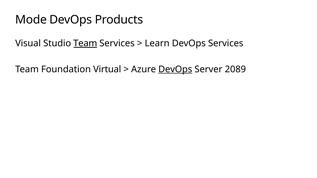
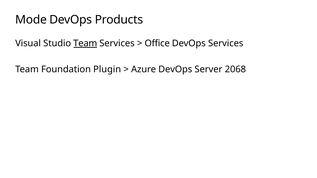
Learn: Learn -> Office (157, 43)
Virtual: Virtual -> Plugin (107, 69)
DevOps underline: present -> none (175, 69)
2089: 2089 -> 2068 (235, 69)
